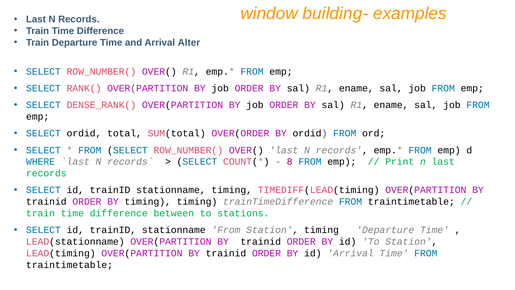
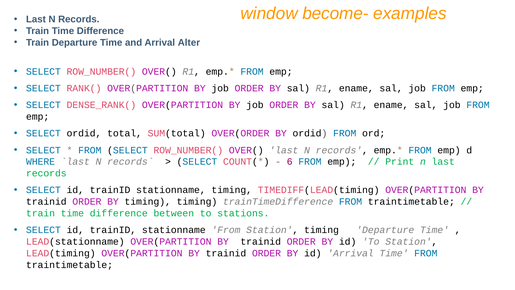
building-: building- -> become- (335, 13)
8: 8 -> 6 (290, 162)
